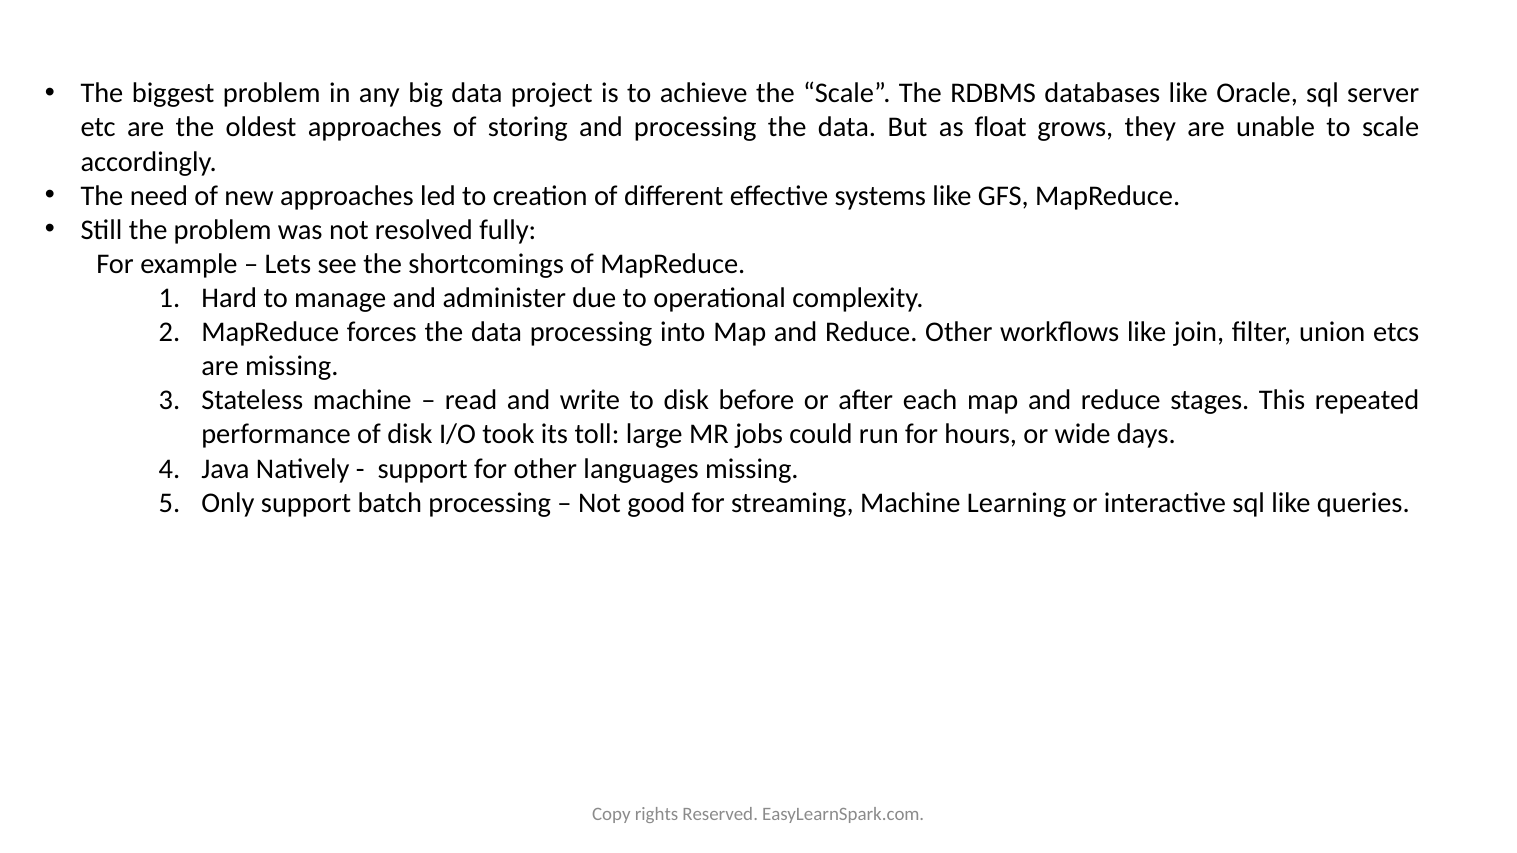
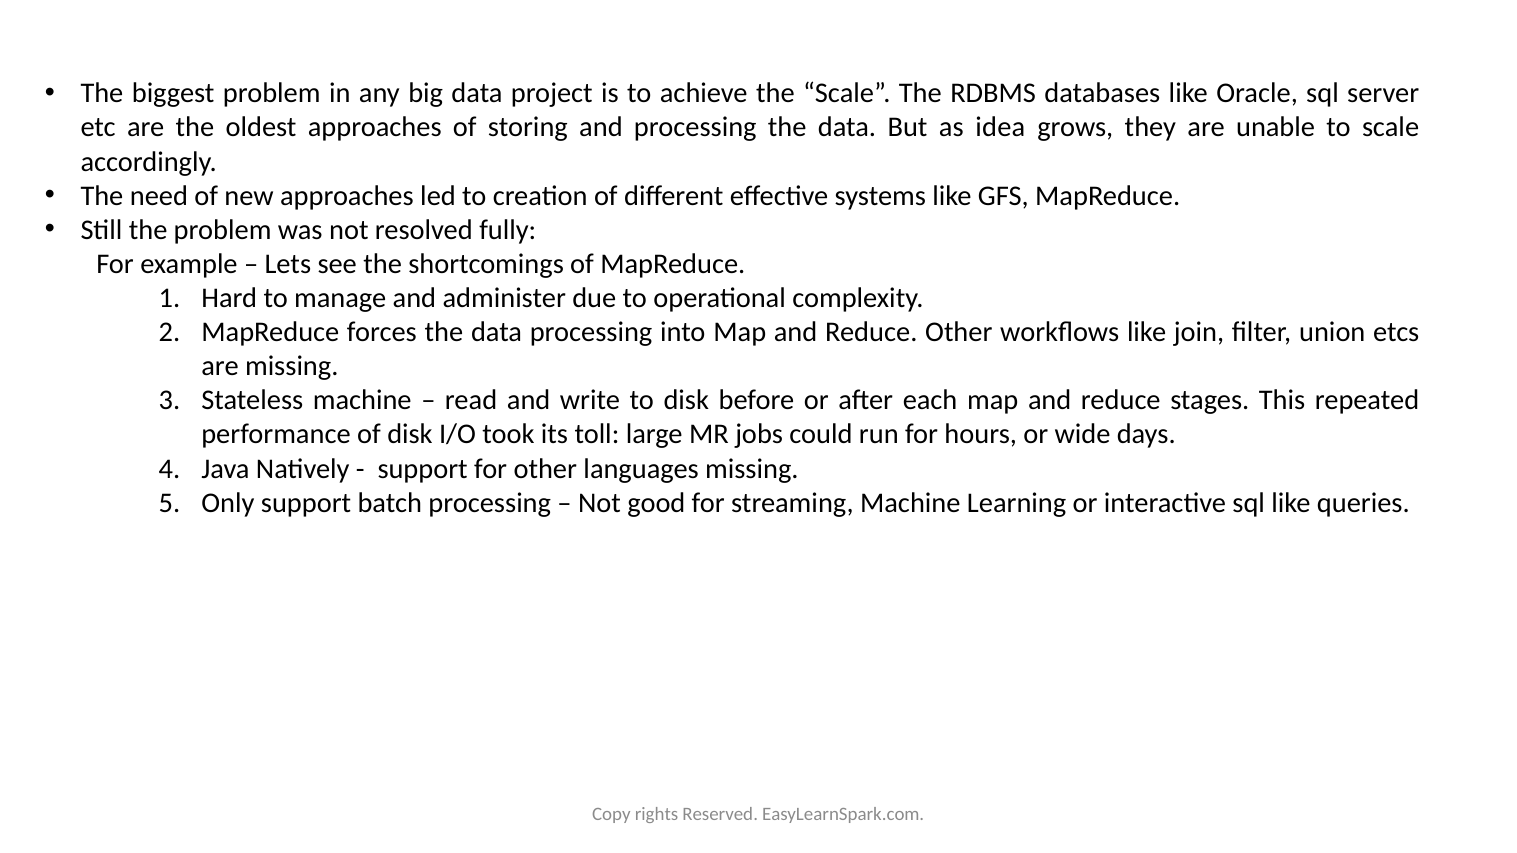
float: float -> idea (1000, 128)
